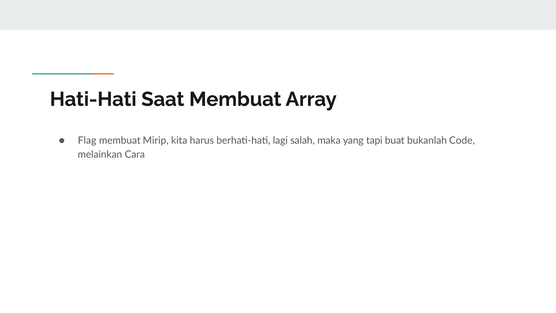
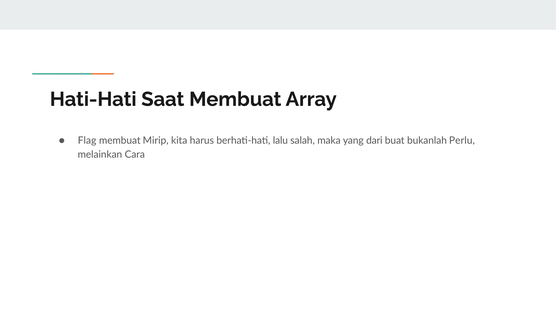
lagi: lagi -> lalu (280, 141)
tapi: tapi -> dari (374, 141)
Code: Code -> Perlu (462, 141)
